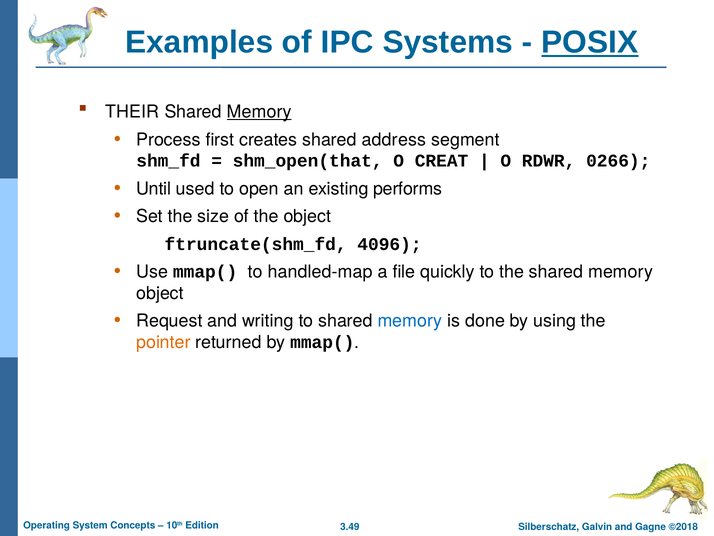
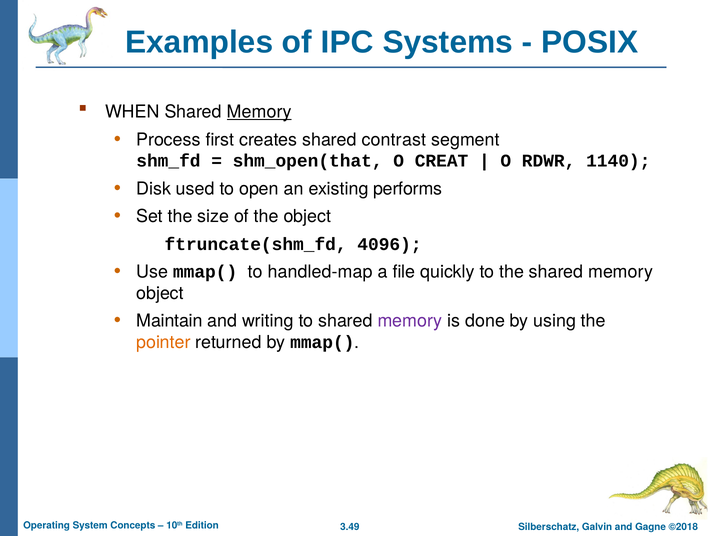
POSIX underline: present -> none (590, 42)
THEIR: THEIR -> WHEN (132, 112)
address: address -> contrast (394, 139)
0266: 0266 -> 1140 (618, 161)
Until: Until -> Disk (154, 189)
Request: Request -> Maintain (169, 321)
memory colour: blue -> purple (410, 321)
